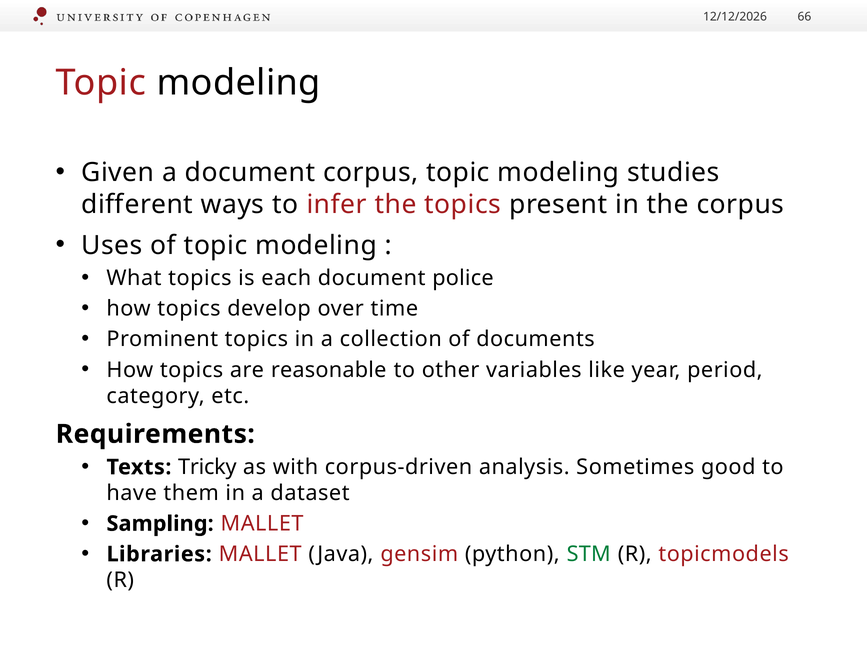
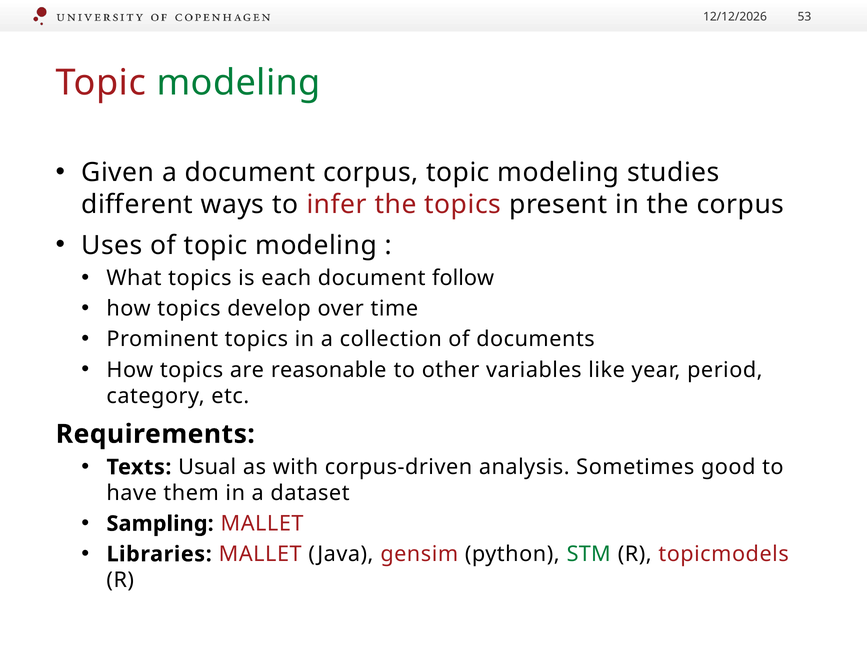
66: 66 -> 53 (804, 17)
modeling colour: black -> green (239, 83)
police: police -> follow (463, 278)
Tricky: Tricky -> Usual (207, 467)
